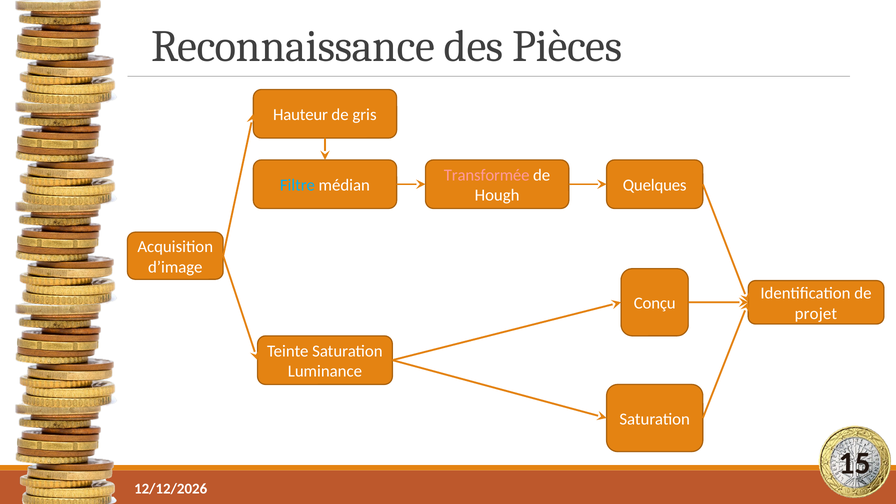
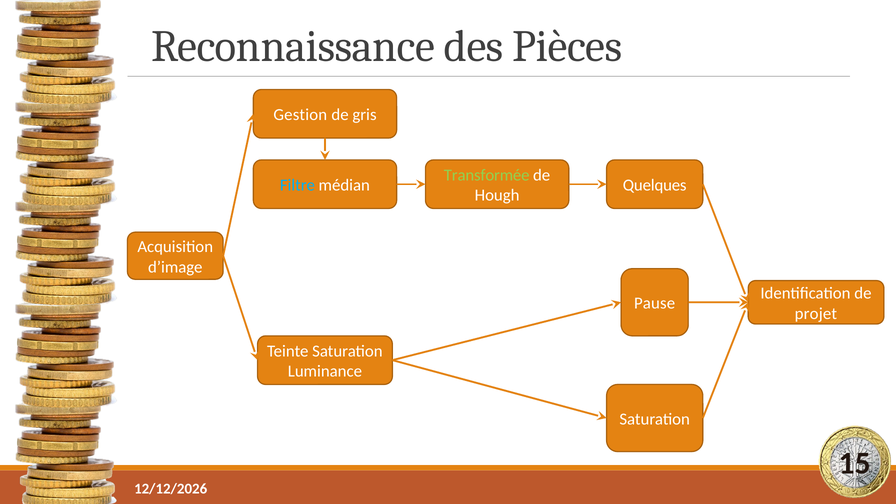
Hauteur: Hauteur -> Gestion (300, 115)
Transformée colour: pink -> light green (487, 175)
Conçu: Conçu -> Pause (655, 303)
